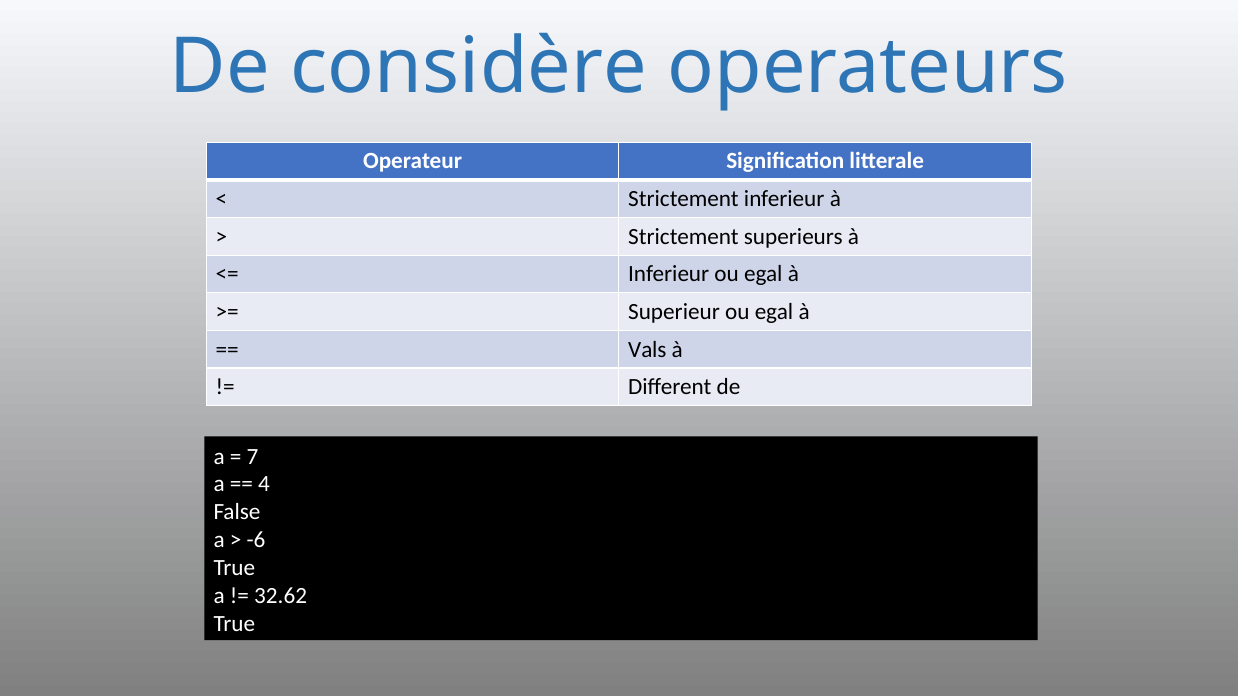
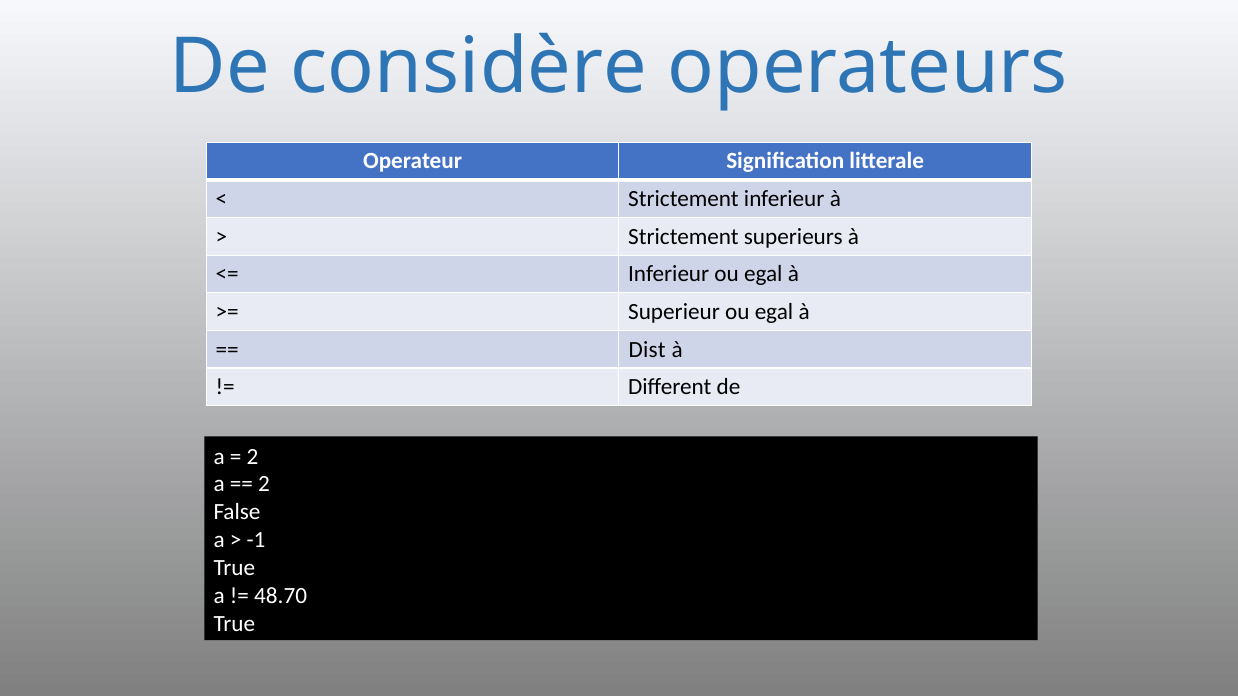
Vals: Vals -> Dist (647, 350)
7: 7 -> 2 (252, 457)
4: 4 -> 2 (264, 484)
-6: -6 -> -1 (256, 540)
32.62: 32.62 -> 48.70 (281, 596)
